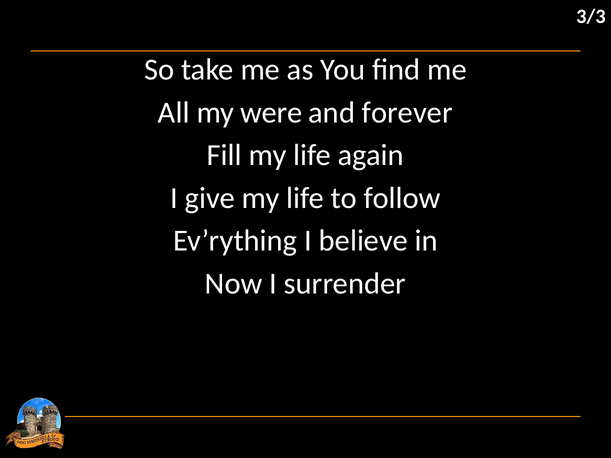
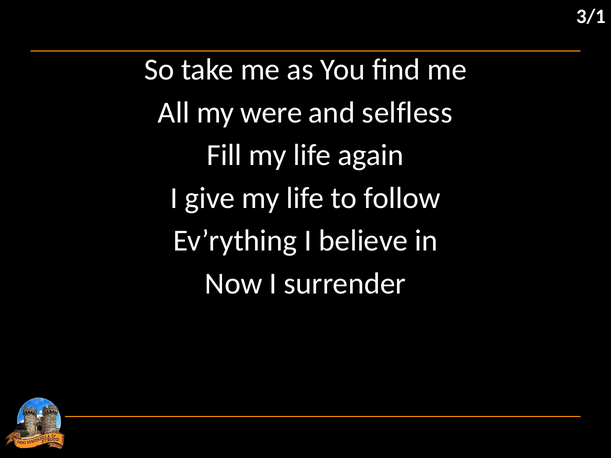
3/3: 3/3 -> 3/1 (591, 17)
forever: forever -> selfless (407, 113)
